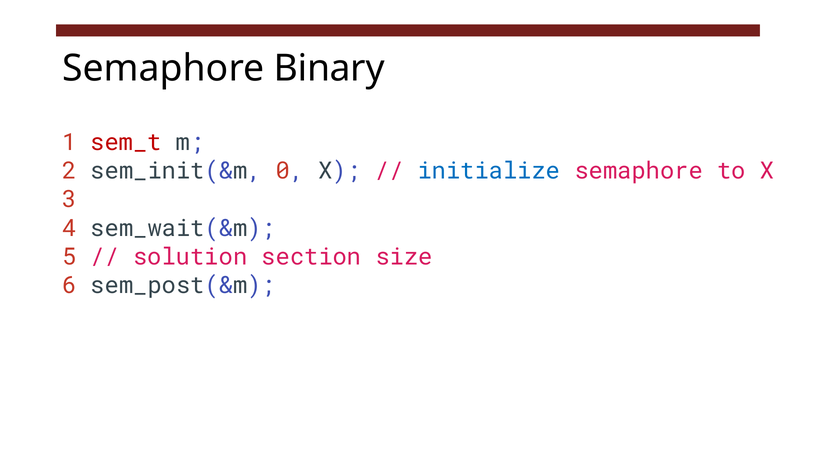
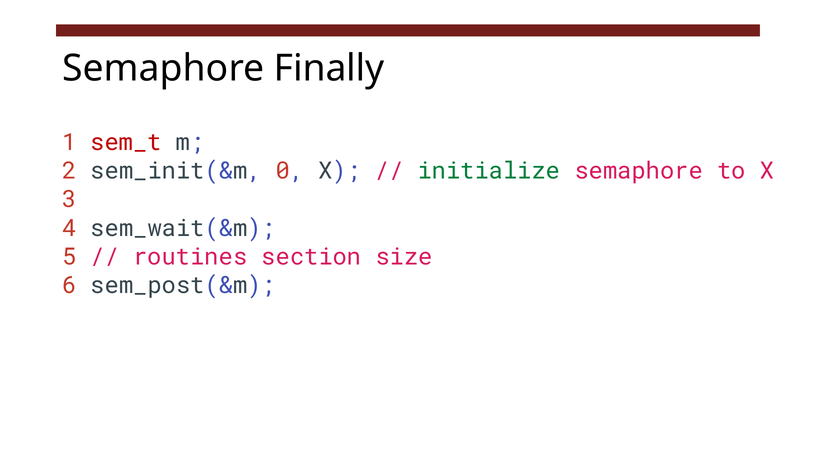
Binary: Binary -> Finally (329, 69)
initialize colour: blue -> green (489, 171)
solution: solution -> routines (190, 257)
